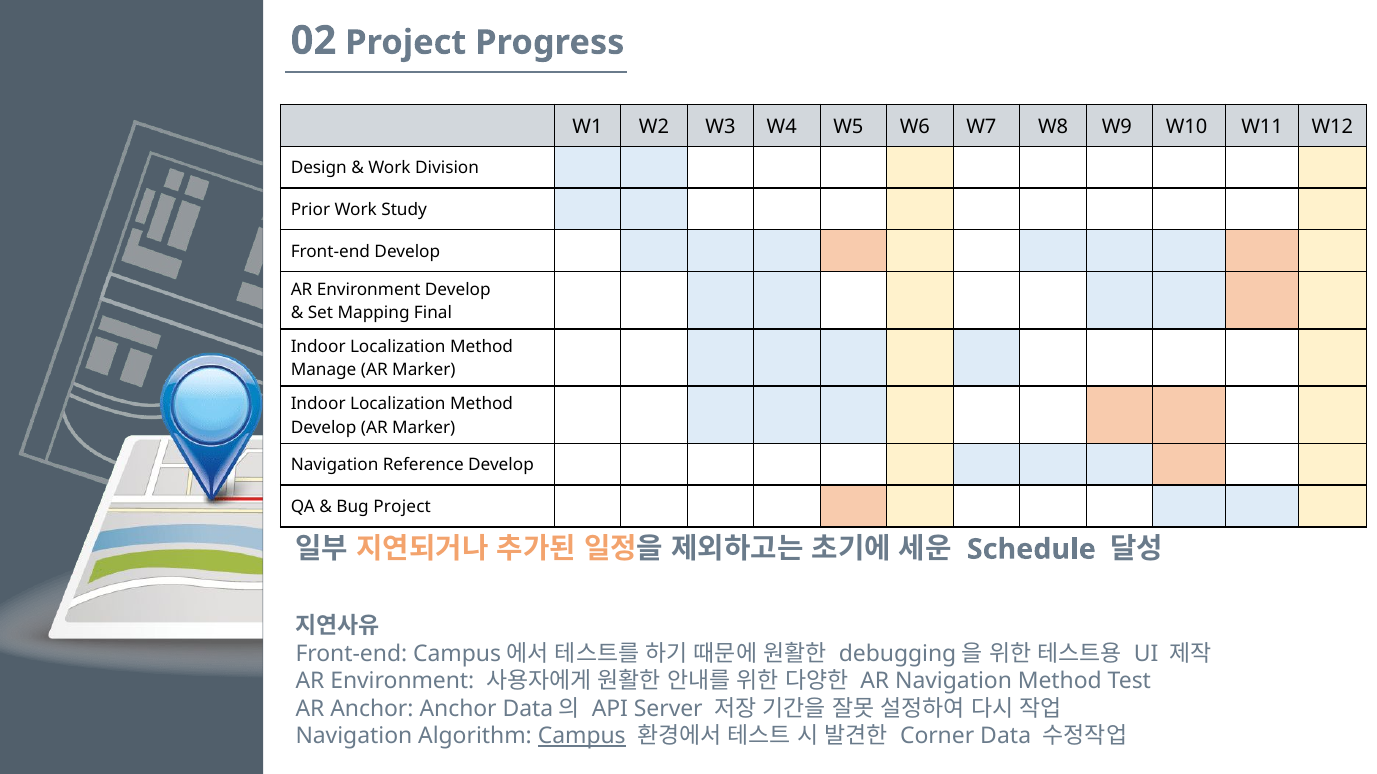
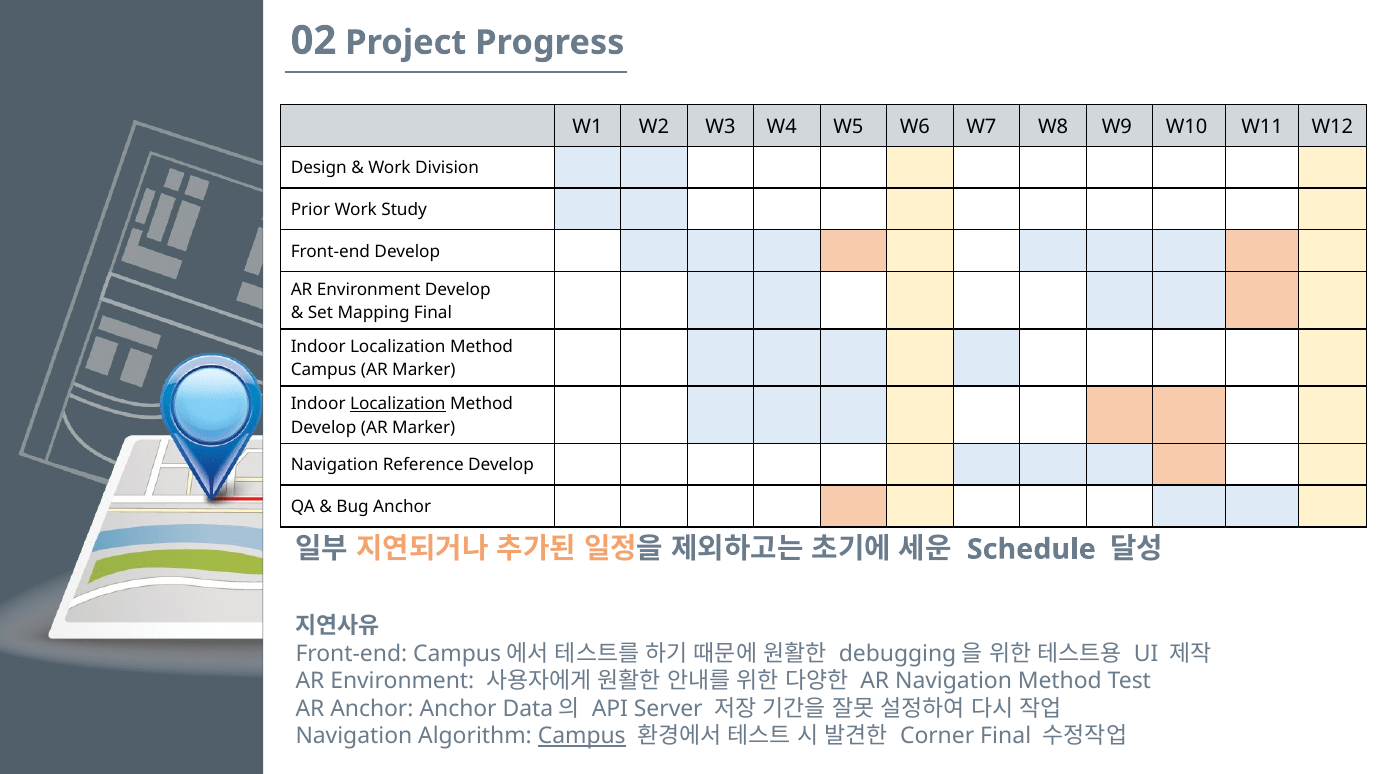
Manage: Manage -> Campus (324, 370)
Localization underline: none -> present (398, 404)
Bug Project: Project -> Anchor (402, 507)
Corner Data: Data -> Final (1006, 737)
